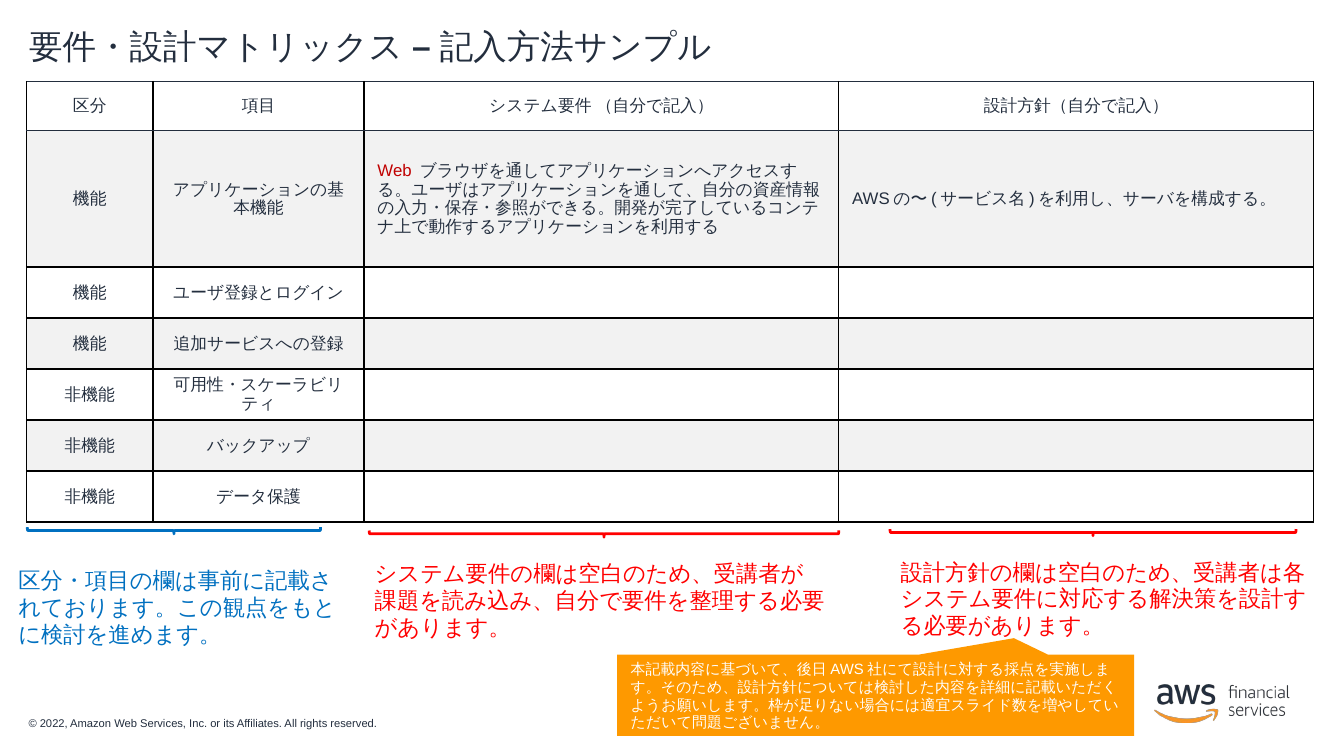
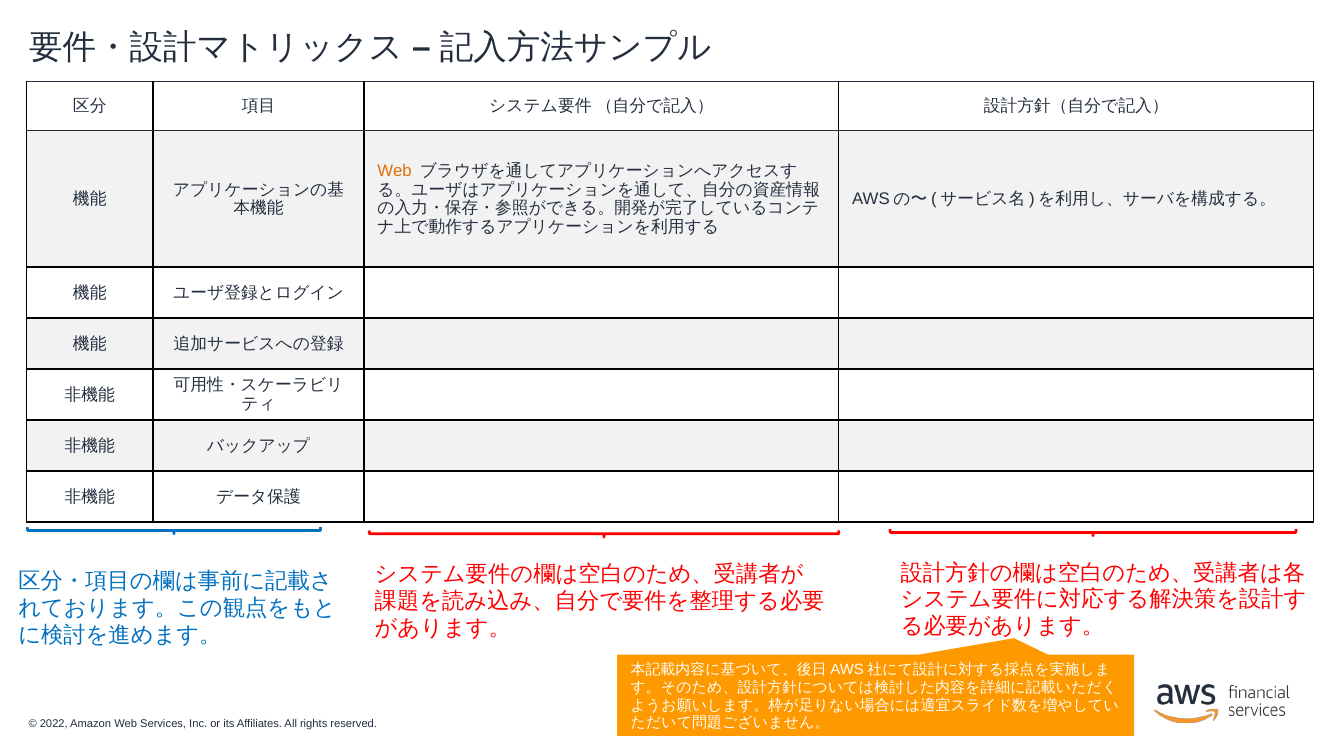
Web colour: red -> orange (395, 171)
